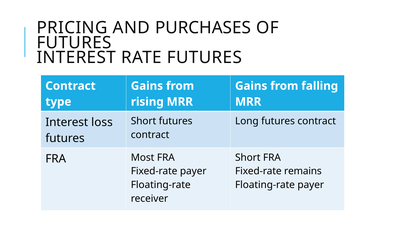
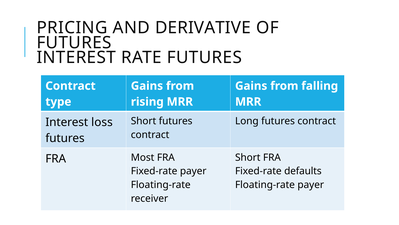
PURCHASES: PURCHASES -> DERIVATIVE (203, 28)
remains: remains -> defaults (303, 171)
